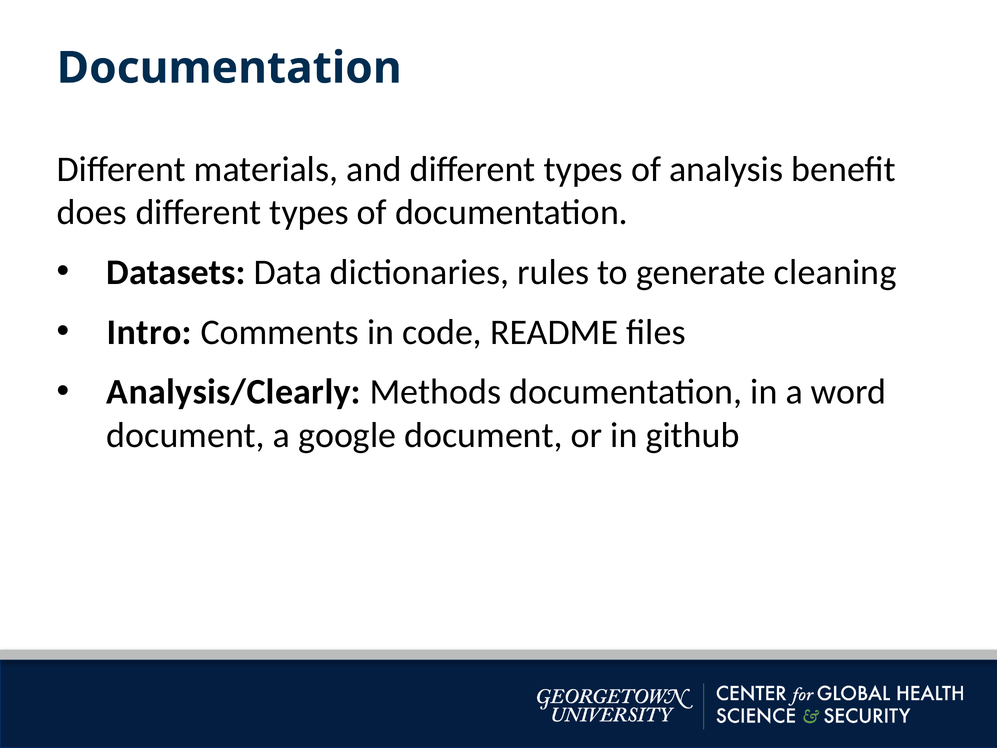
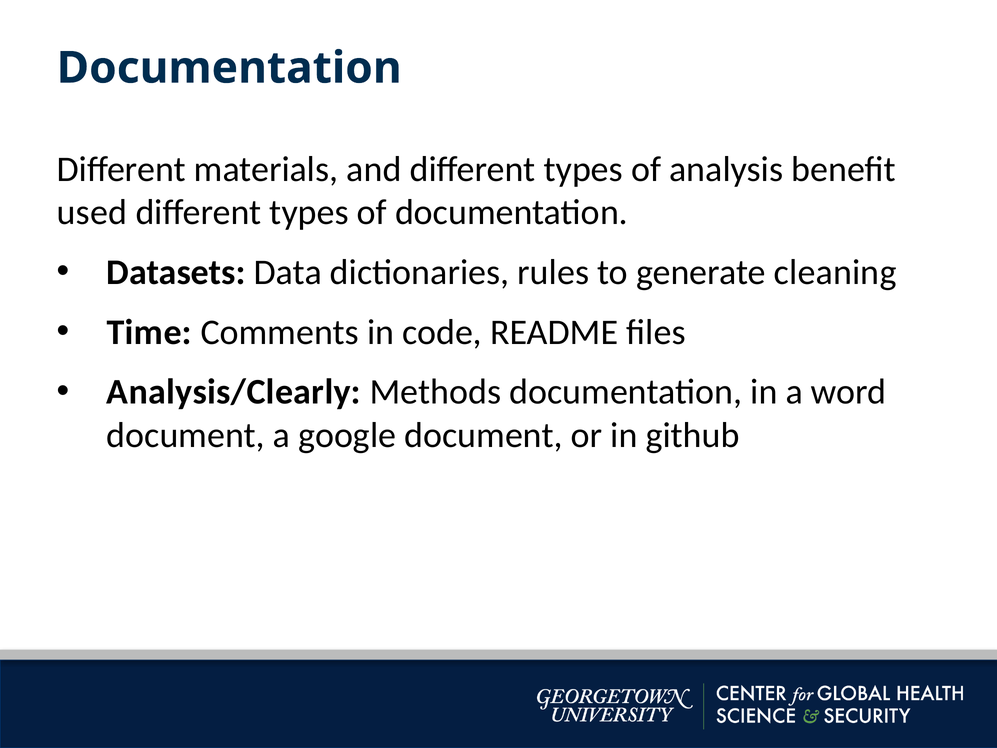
does: does -> used (92, 213)
Intro: Intro -> Time (149, 332)
